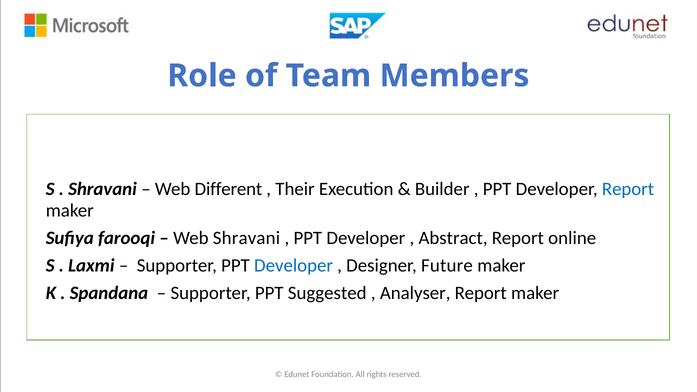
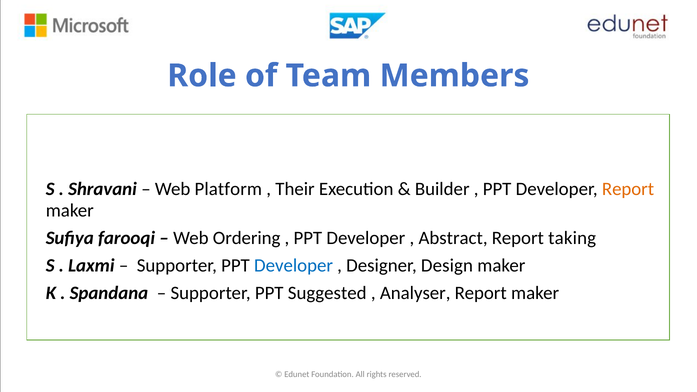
Different: Different -> Platform (228, 189)
Report colour: blue -> orange (628, 189)
Web Shravani: Shravani -> Ordering (247, 238)
online: online -> taking (572, 238)
Future: Future -> Design (447, 266)
